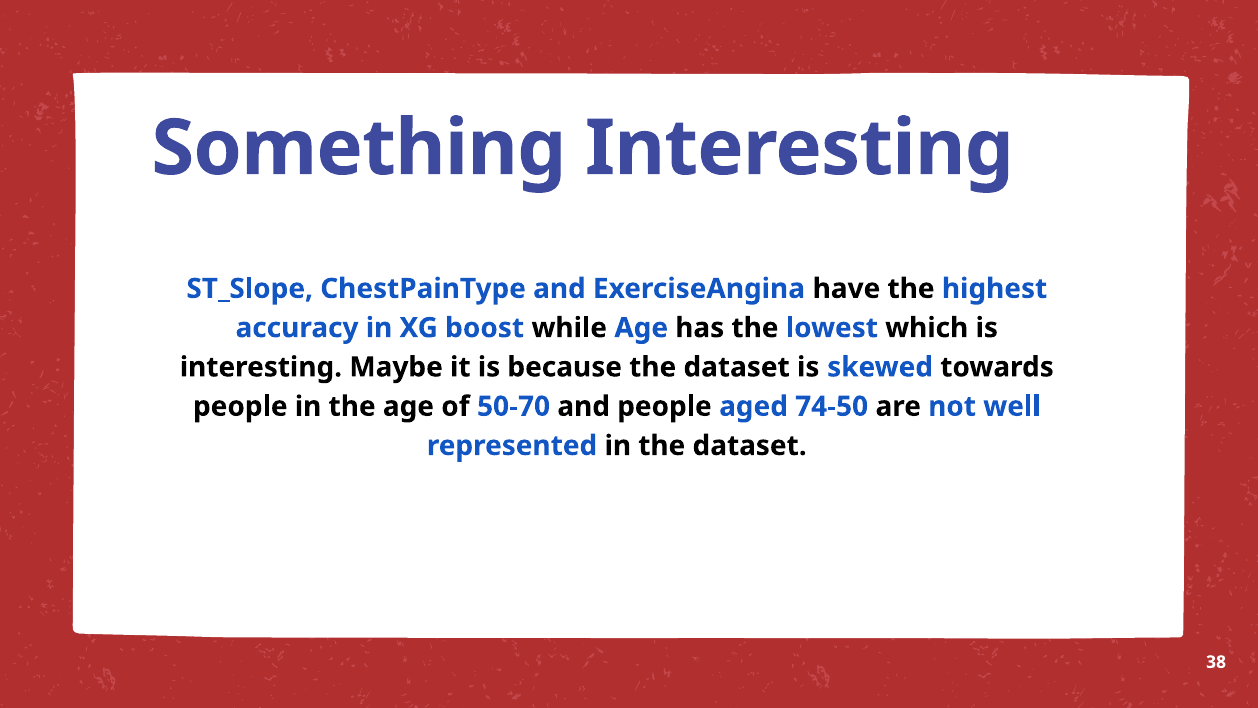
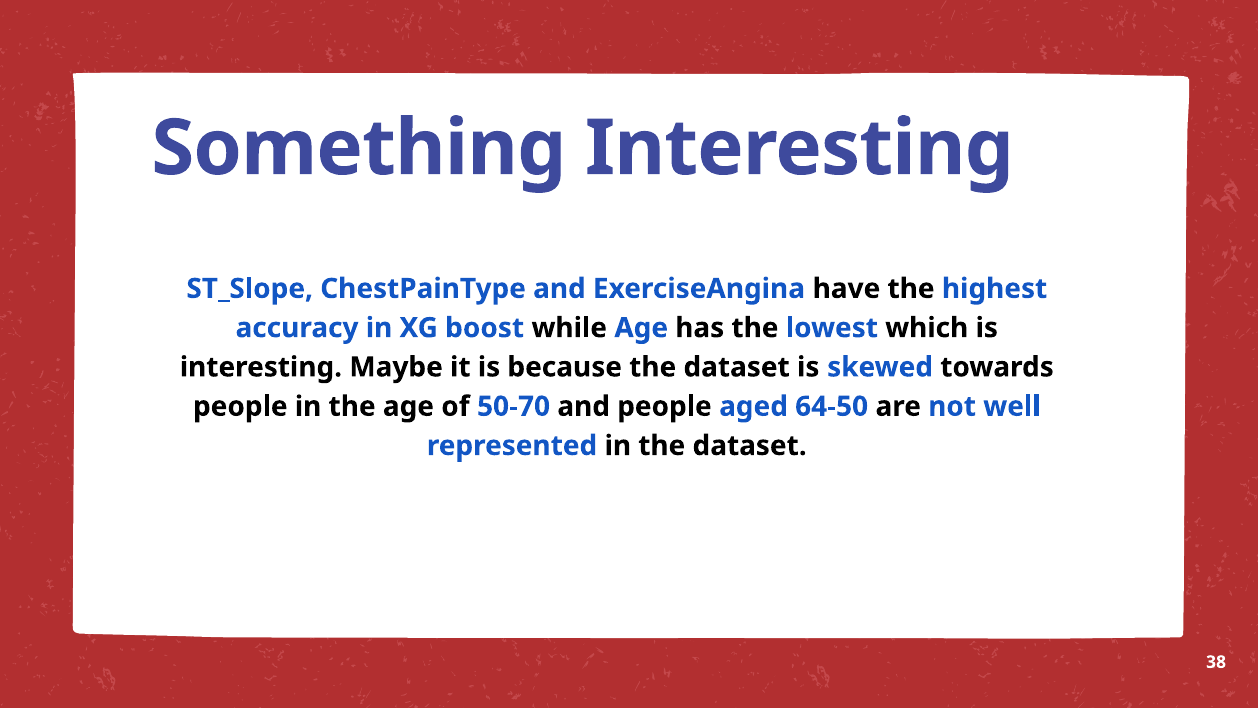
74-50: 74-50 -> 64-50 (832, 406)
